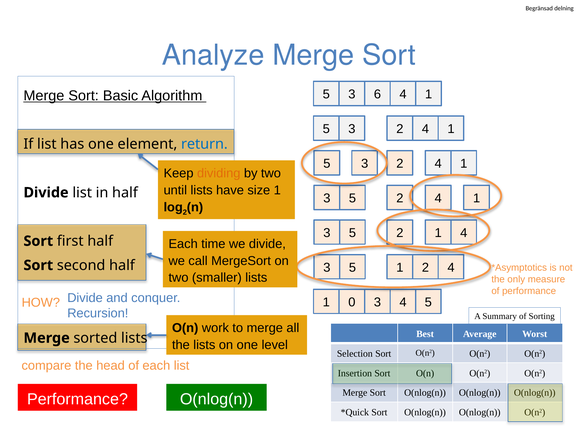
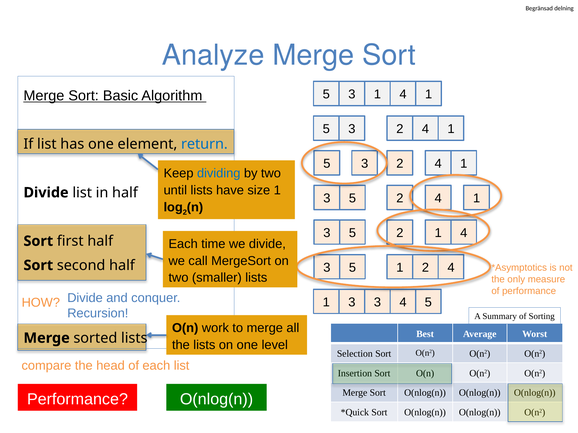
3 6: 6 -> 1 (377, 94)
dividing colour: orange -> blue (219, 174)
1 0: 0 -> 3 (352, 303)
